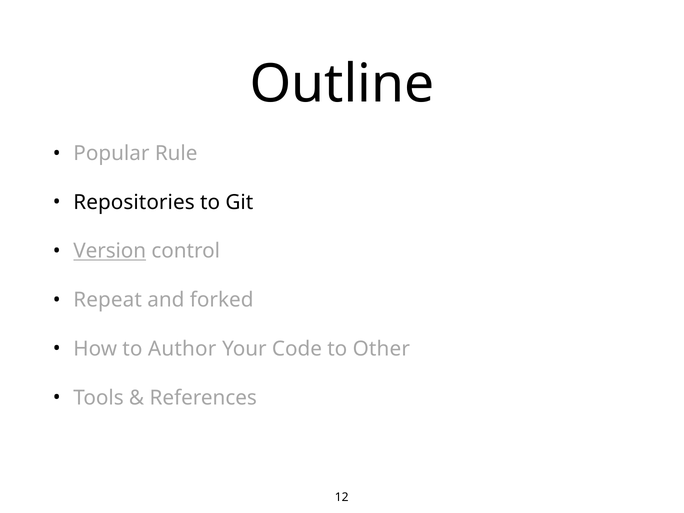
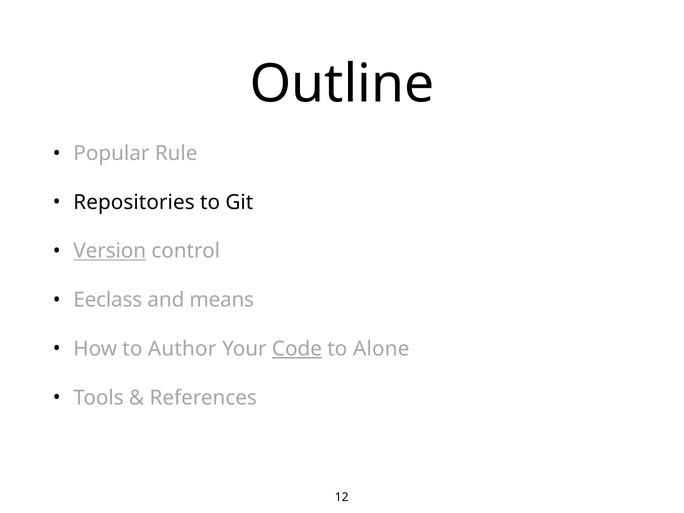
Repeat: Repeat -> Eeclass (108, 300)
forked: forked -> means (222, 300)
Code underline: none -> present (297, 349)
Other: Other -> Alone (381, 349)
